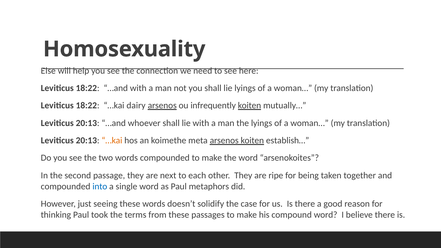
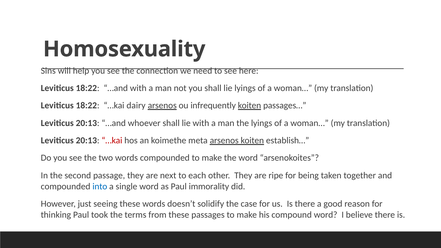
Else: Else -> Sins (48, 71)
mutually…: mutually… -> passages… (285, 106)
…kai colour: orange -> red (112, 141)
metaphors: metaphors -> immorality (209, 186)
